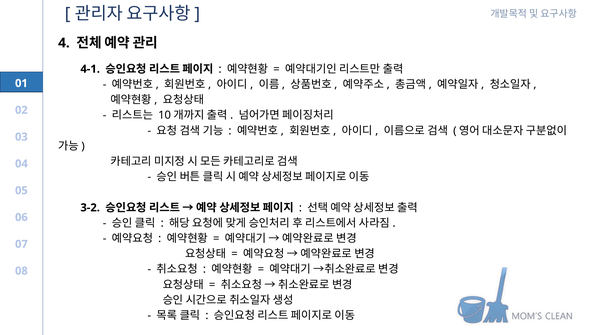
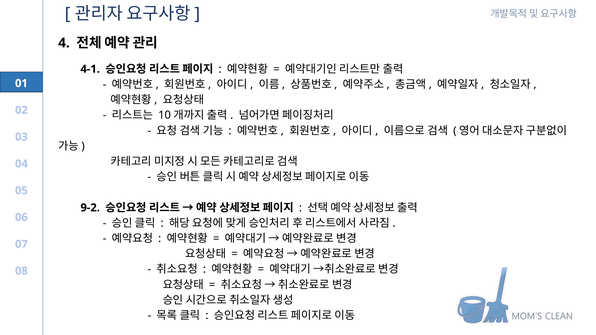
3-2: 3-2 -> 9-2 (90, 208)
